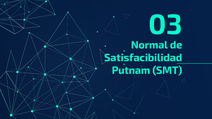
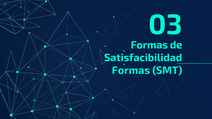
Normal: Normal -> Formas (149, 45)
Putnam: Putnam -> Formas (131, 70)
